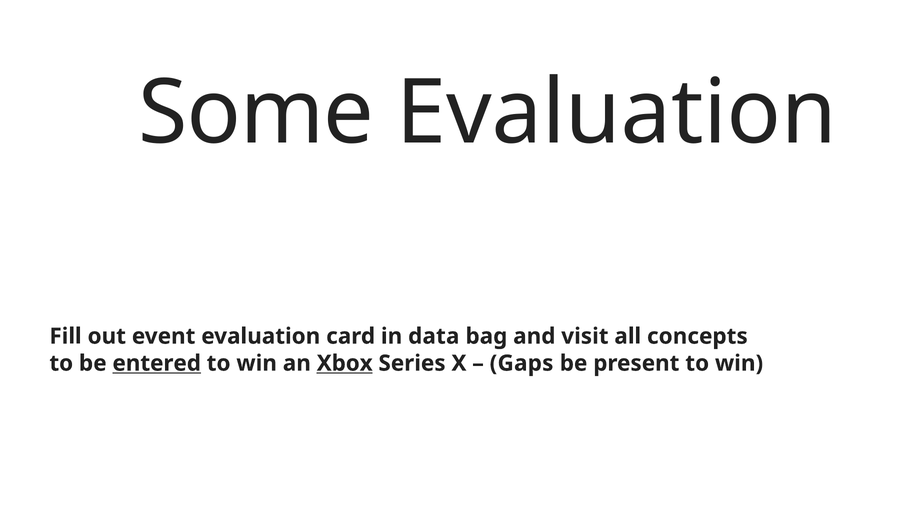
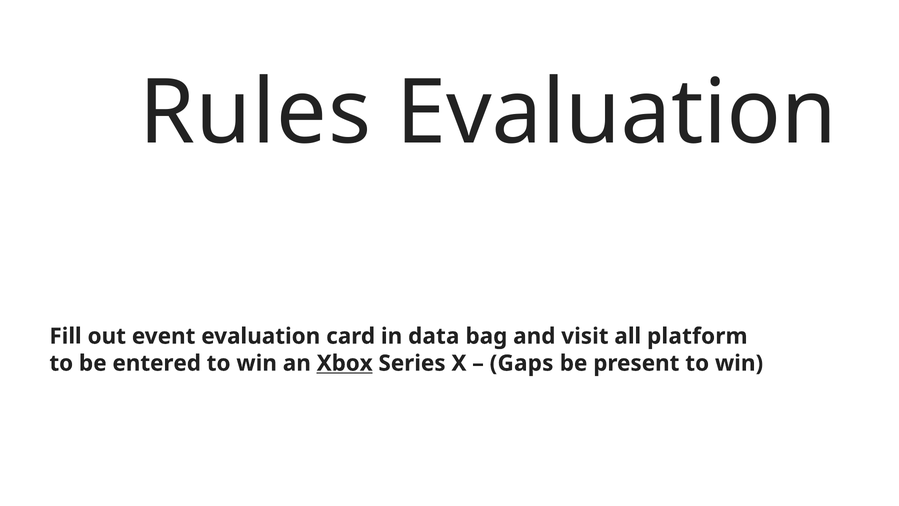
Some: Some -> Rules (255, 113)
concepts: concepts -> platform (697, 336)
entered underline: present -> none (157, 363)
